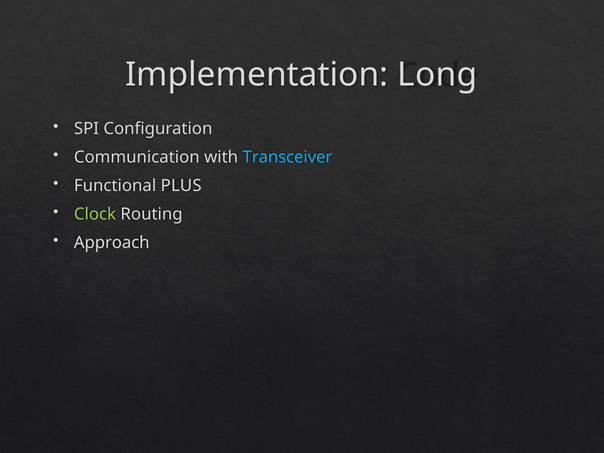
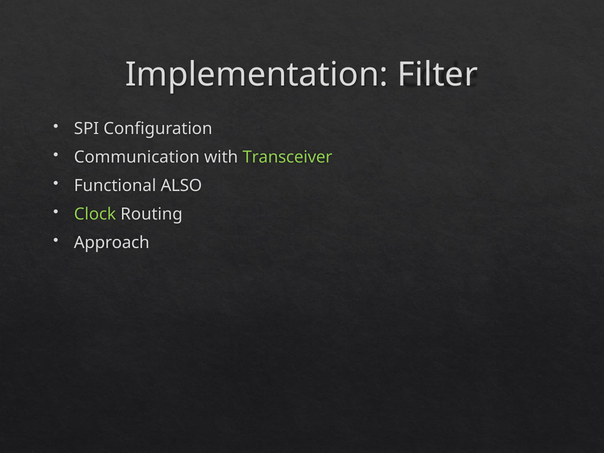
Long: Long -> Filter (437, 75)
Transceiver colour: light blue -> light green (287, 157)
PLUS: PLUS -> ALSO (181, 186)
